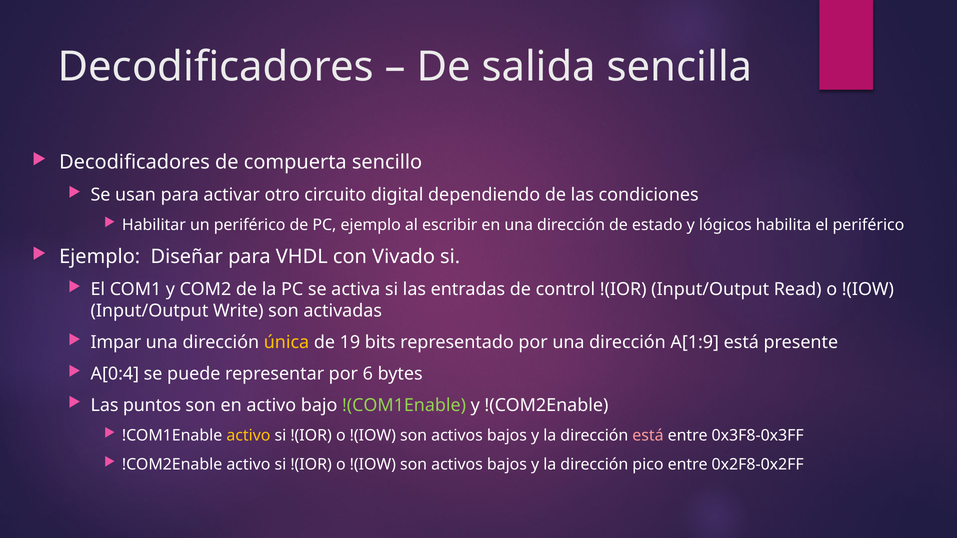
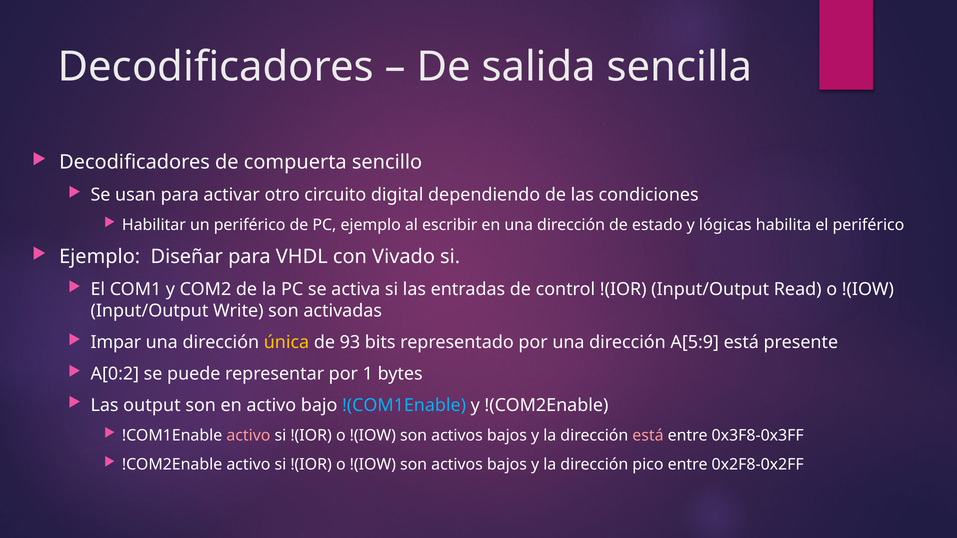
lógicos: lógicos -> lógicas (725, 225)
19: 19 -> 93 (350, 343)
A[1:9: A[1:9 -> A[5:9 (695, 343)
A[0:4: A[0:4 -> A[0:2 (115, 374)
6: 6 -> 1 (368, 374)
puntos: puntos -> output (152, 406)
!(COM1Enable colour: light green -> light blue (404, 406)
activo colour: yellow -> pink (248, 436)
